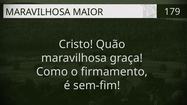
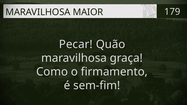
Cristo: Cristo -> Pecar (76, 44)
